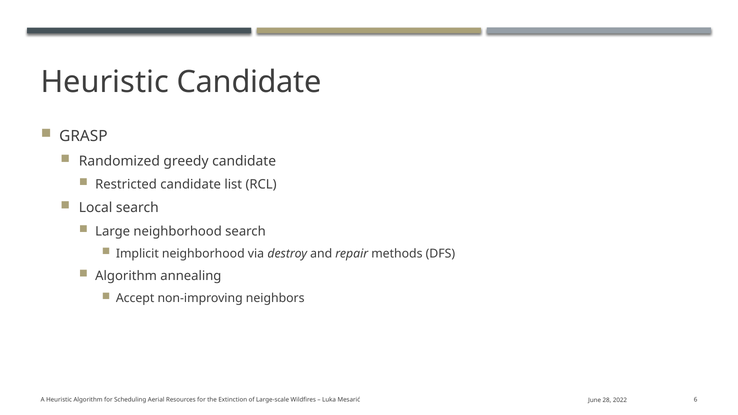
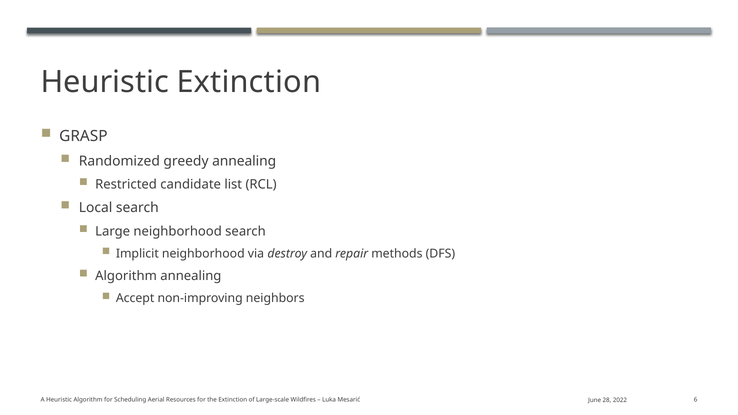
Heuristic Candidate: Candidate -> Extinction (249, 82)
greedy candidate: candidate -> annealing (244, 161)
